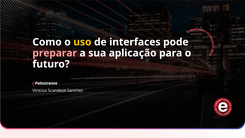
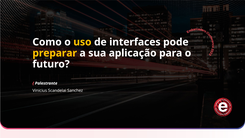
preparar colour: pink -> yellow (55, 53)
